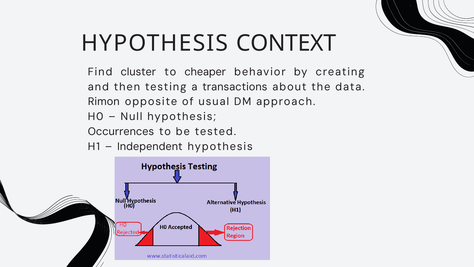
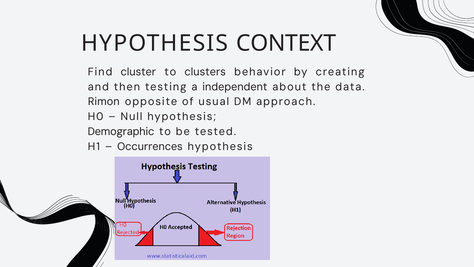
cheaper: cheaper -> clusters (205, 72)
transactions: transactions -> independent (235, 87)
Occurrences: Occurrences -> Demographic (121, 131)
Independent: Independent -> Occurrences (150, 146)
